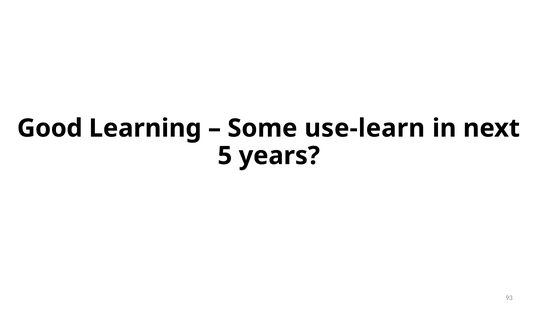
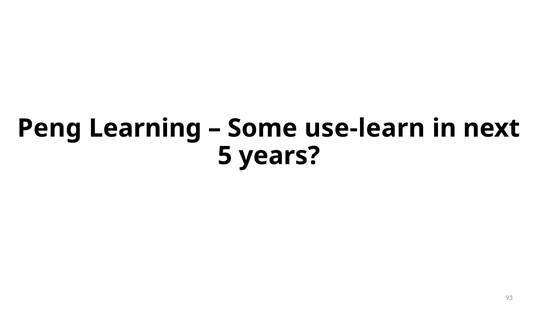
Good: Good -> Peng (50, 128)
